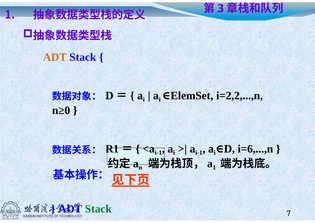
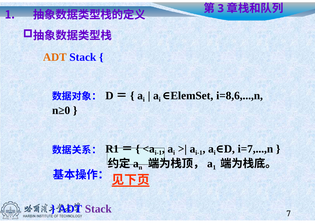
i=2,2,...,n: i=2,2,...,n -> i=8,6,...,n (240, 96)
i=6,...,n: i=6,...,n -> i=7,...,n (255, 149)
Stack colour: green -> purple (98, 209)
